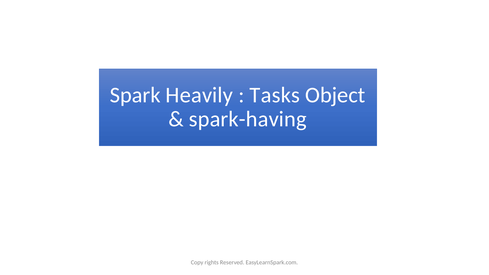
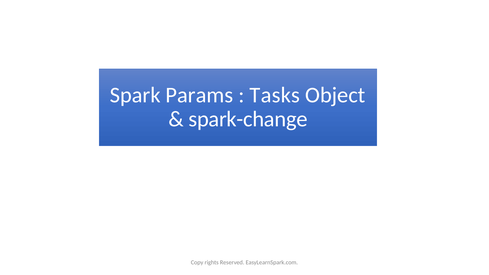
Heavily: Heavily -> Params (199, 95)
spark-having: spark-having -> spark-change (248, 119)
